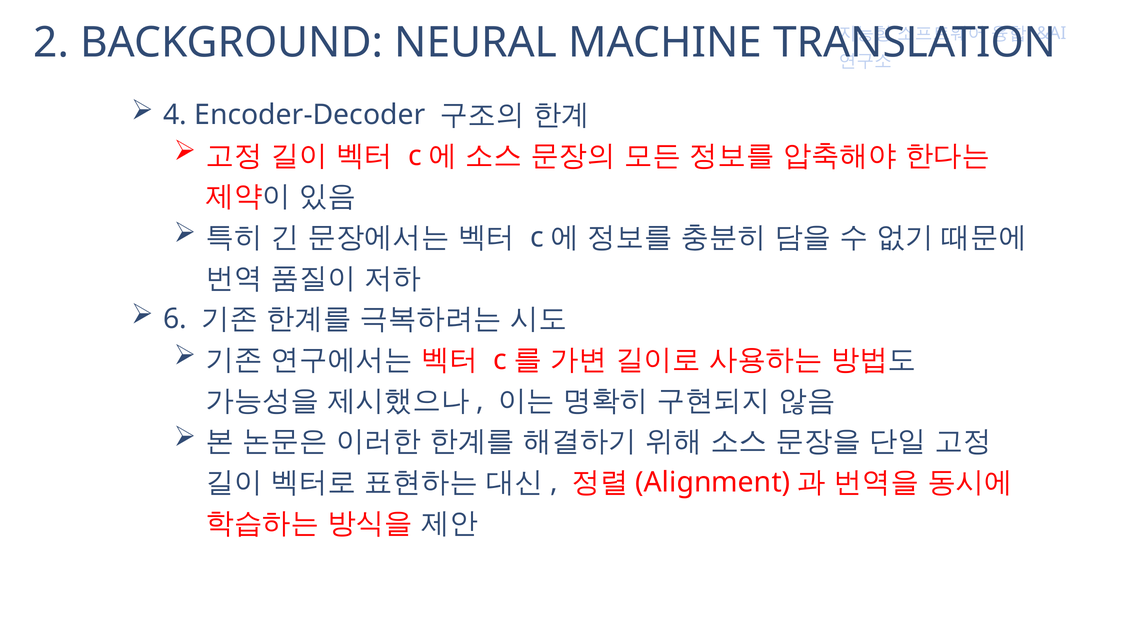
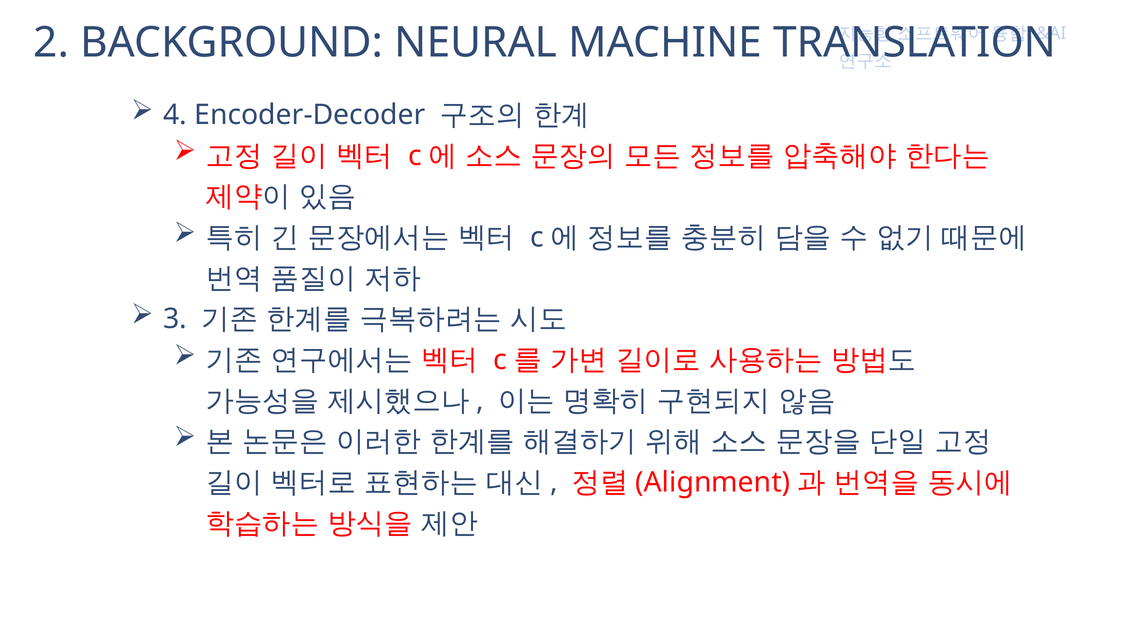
6: 6 -> 3 (175, 319)
